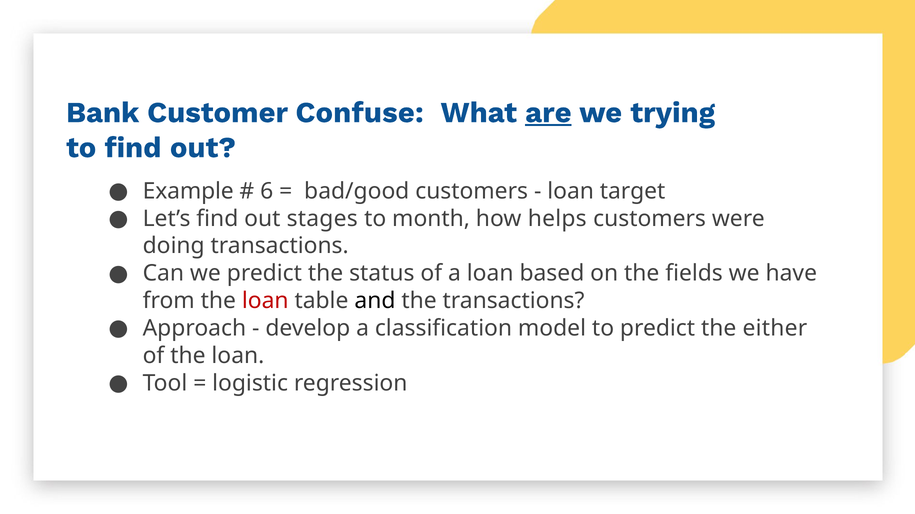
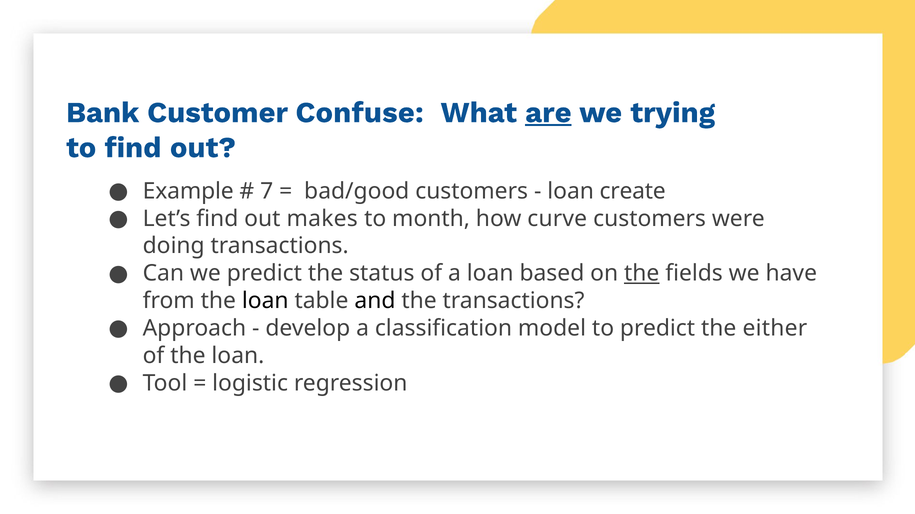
6: 6 -> 7 (267, 191)
target: target -> create (633, 191)
stages: stages -> makes (322, 219)
helps: helps -> curve (557, 219)
the underline: none -> present (642, 274)
loan colour: red -> black (265, 301)
